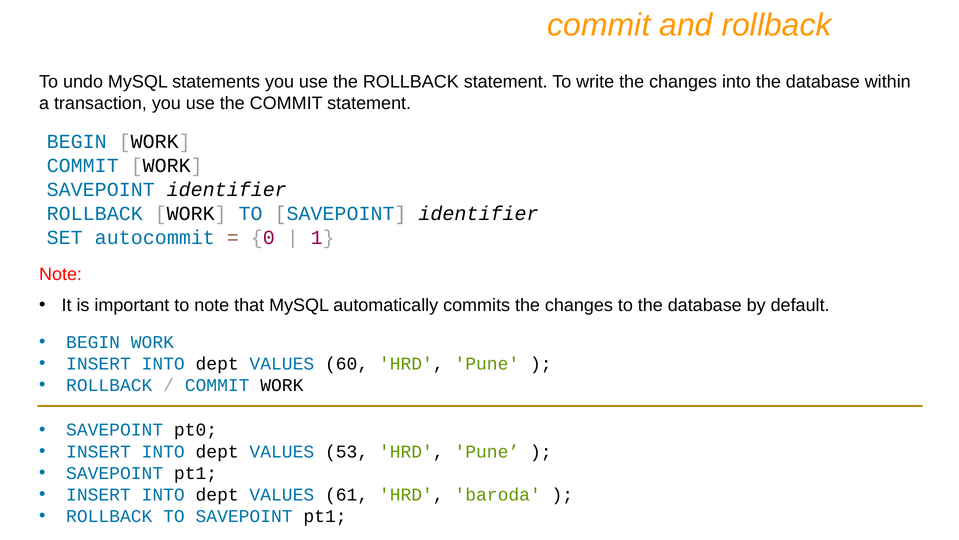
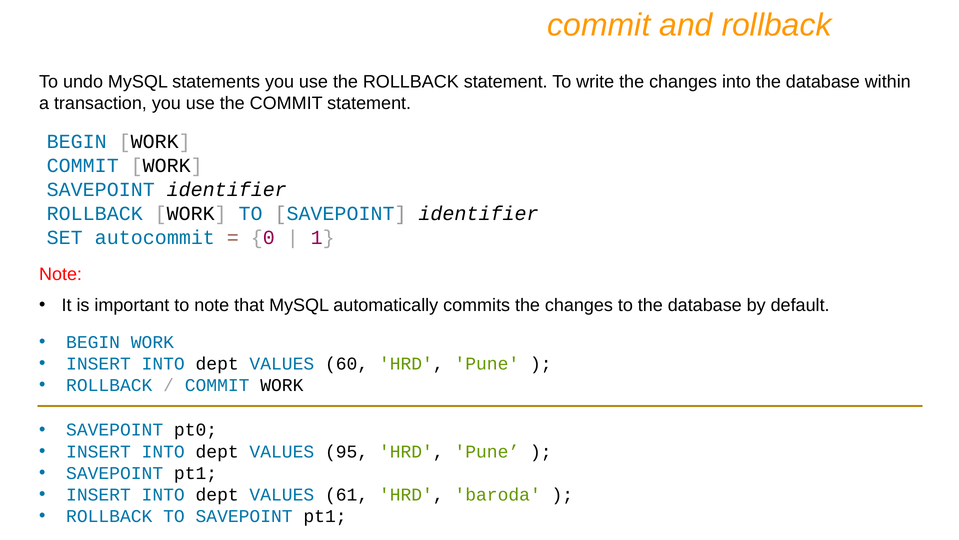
53: 53 -> 95 (347, 451)
